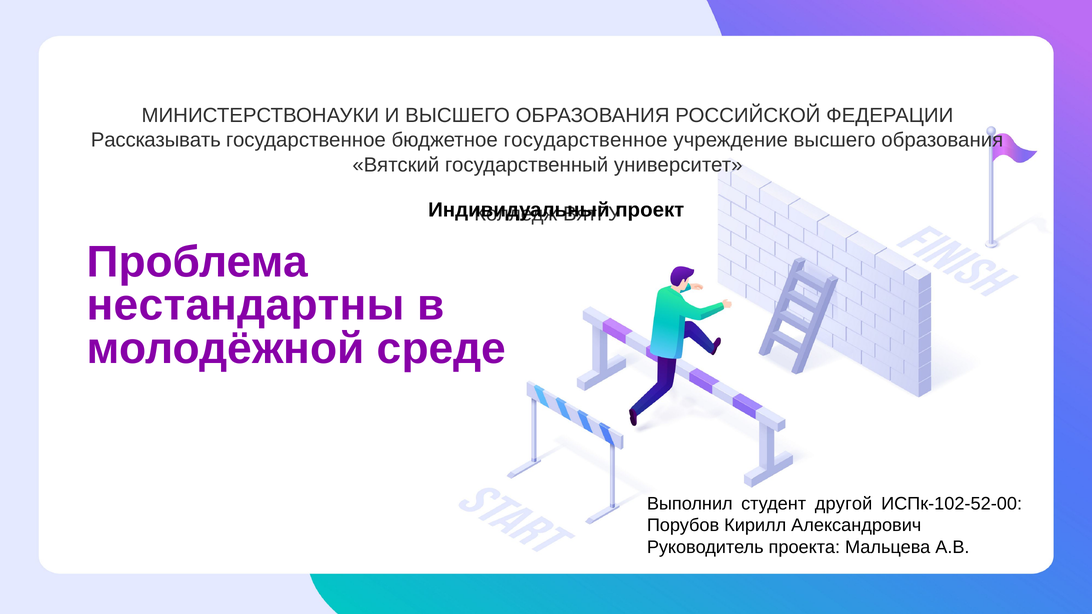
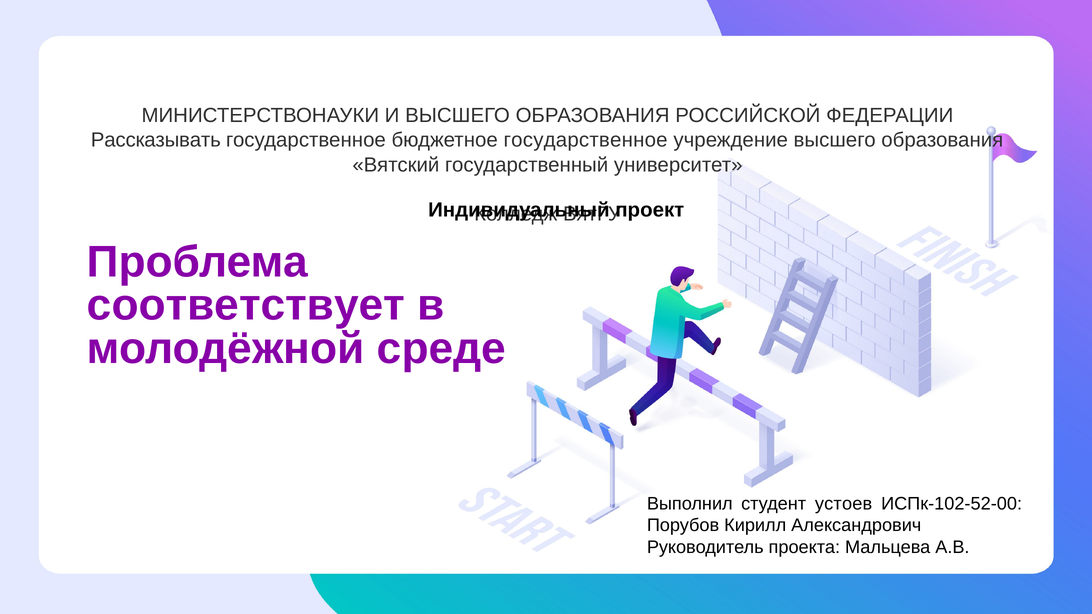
нестандартны: нестандартны -> соответствует (246, 305)
другой: другой -> устоев (844, 504)
